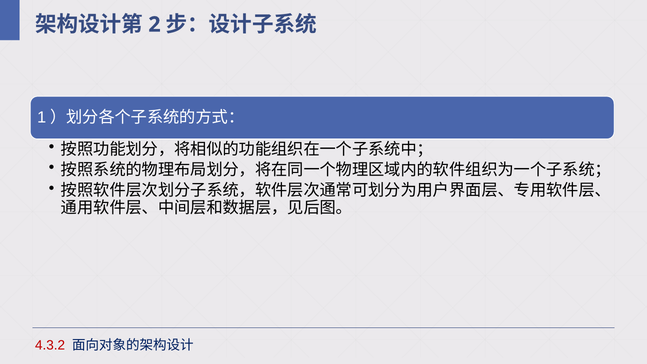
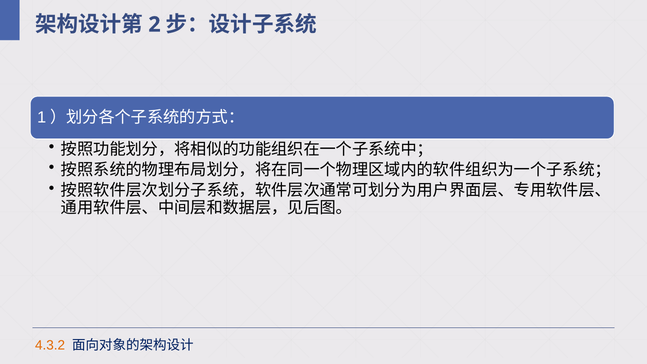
4.3.2 colour: red -> orange (50, 345)
